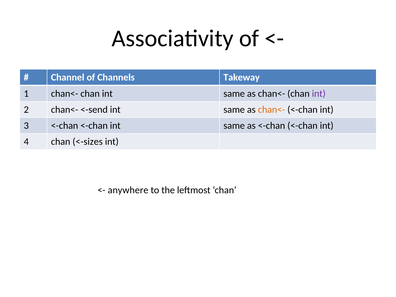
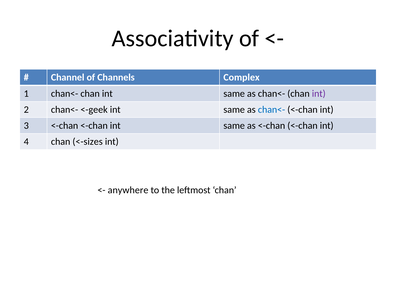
Takeway: Takeway -> Complex (242, 77)
<-send: <-send -> <-geek (94, 110)
chan<- colour: orange -> blue (272, 110)
